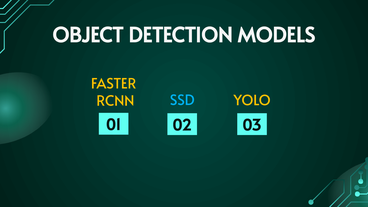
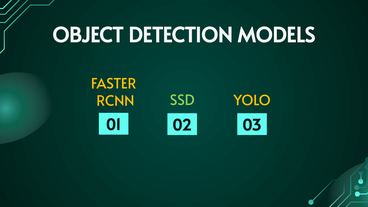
SSD colour: light blue -> light green (182, 100)
